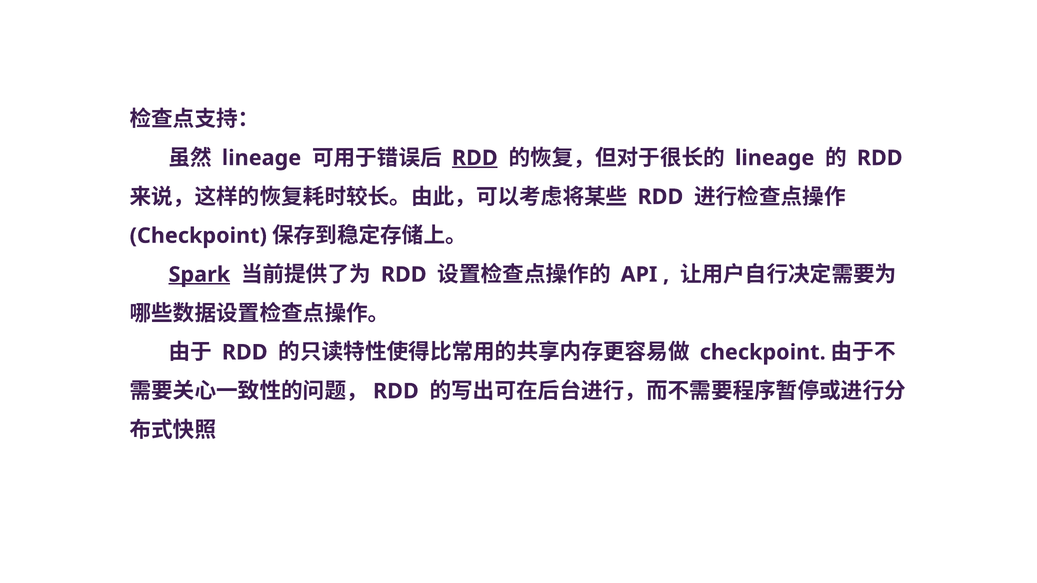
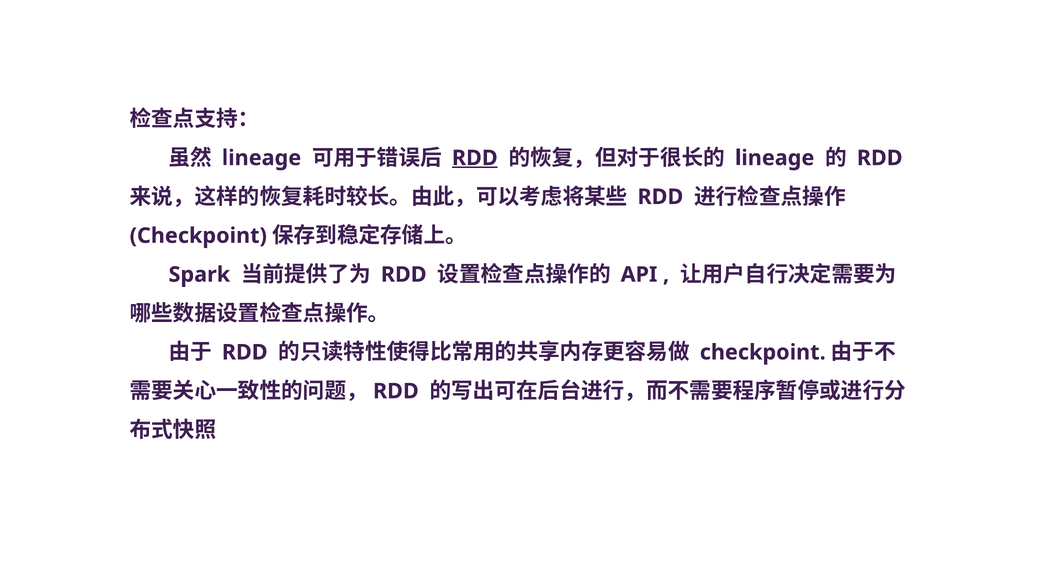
Spark underline: present -> none (199, 275)
